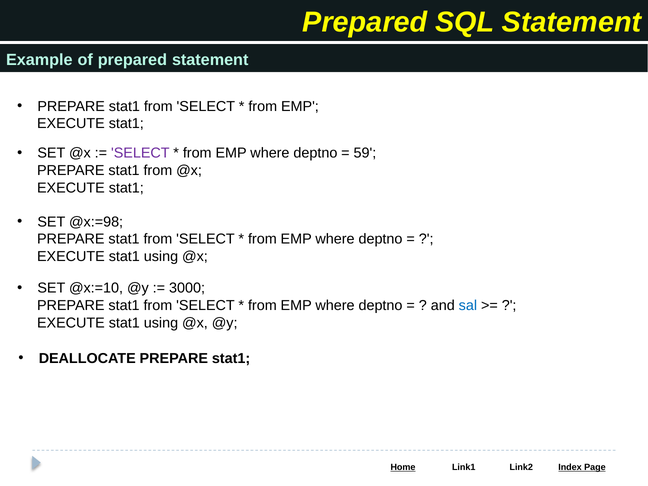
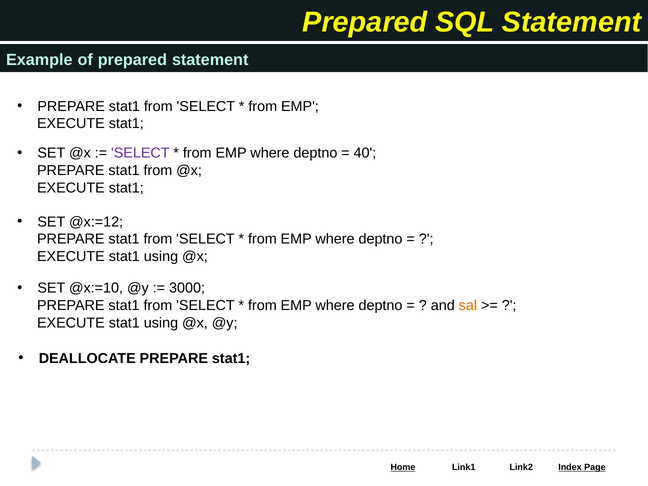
59: 59 -> 40 (365, 153)
@x:=98: @x:=98 -> @x:=12 (96, 222)
sal colour: blue -> orange (468, 306)
